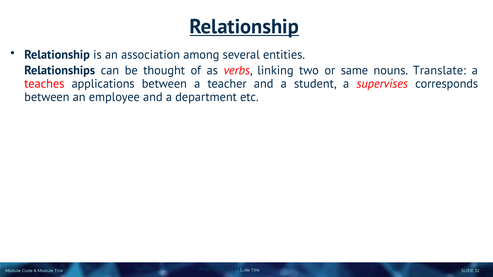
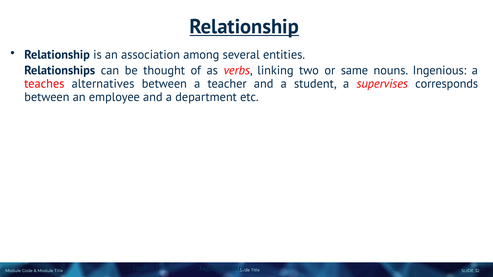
Translate: Translate -> Ingenious (440, 71)
applications: applications -> alternatives (103, 84)
